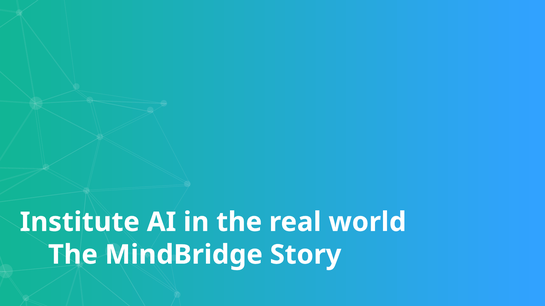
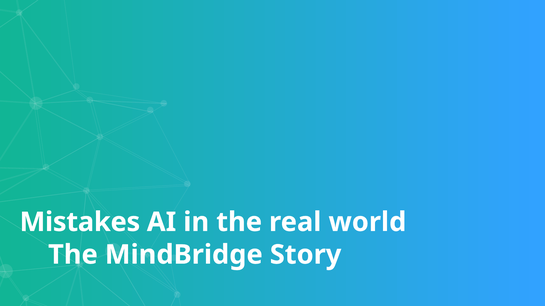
Institute: Institute -> Mistakes (80, 222)
